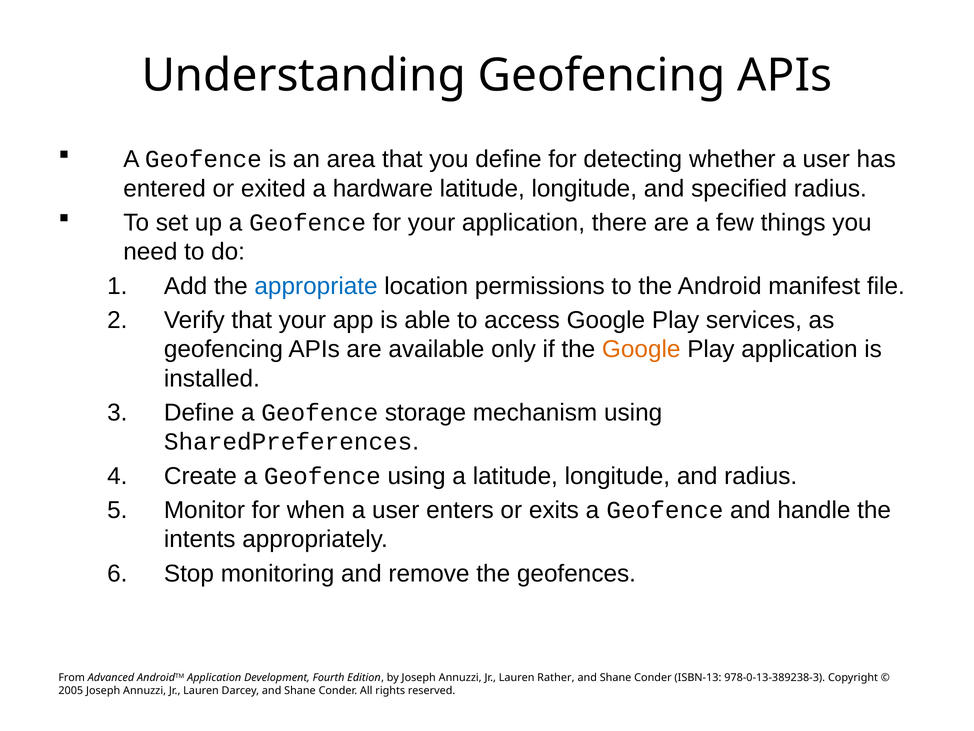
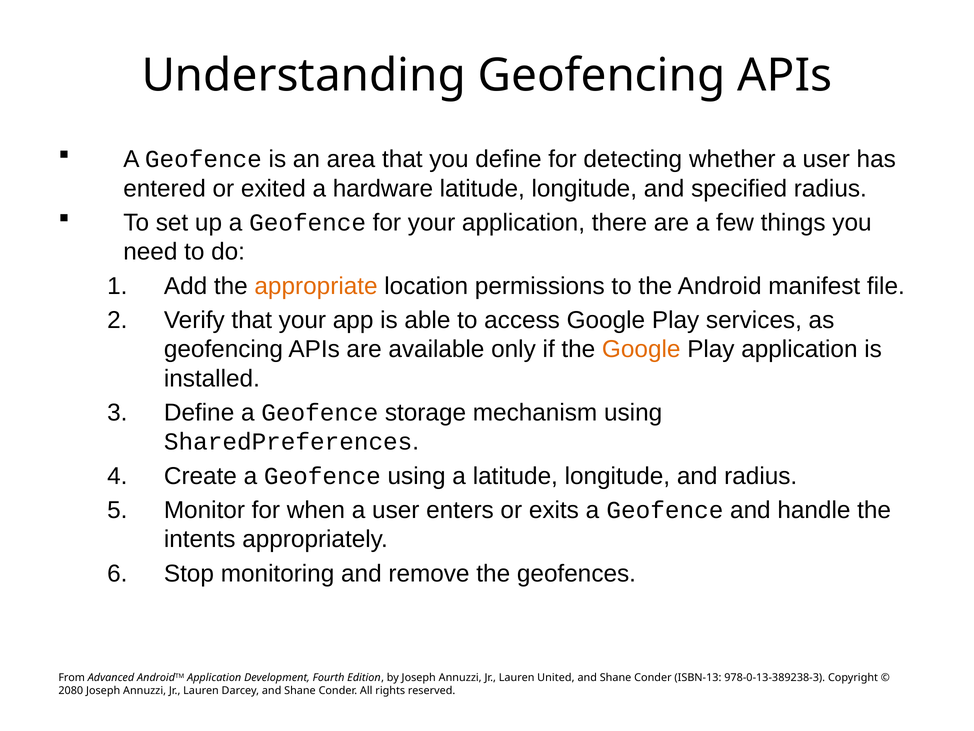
appropriate colour: blue -> orange (316, 286)
Rather: Rather -> United (556, 677)
2005: 2005 -> 2080 (71, 690)
